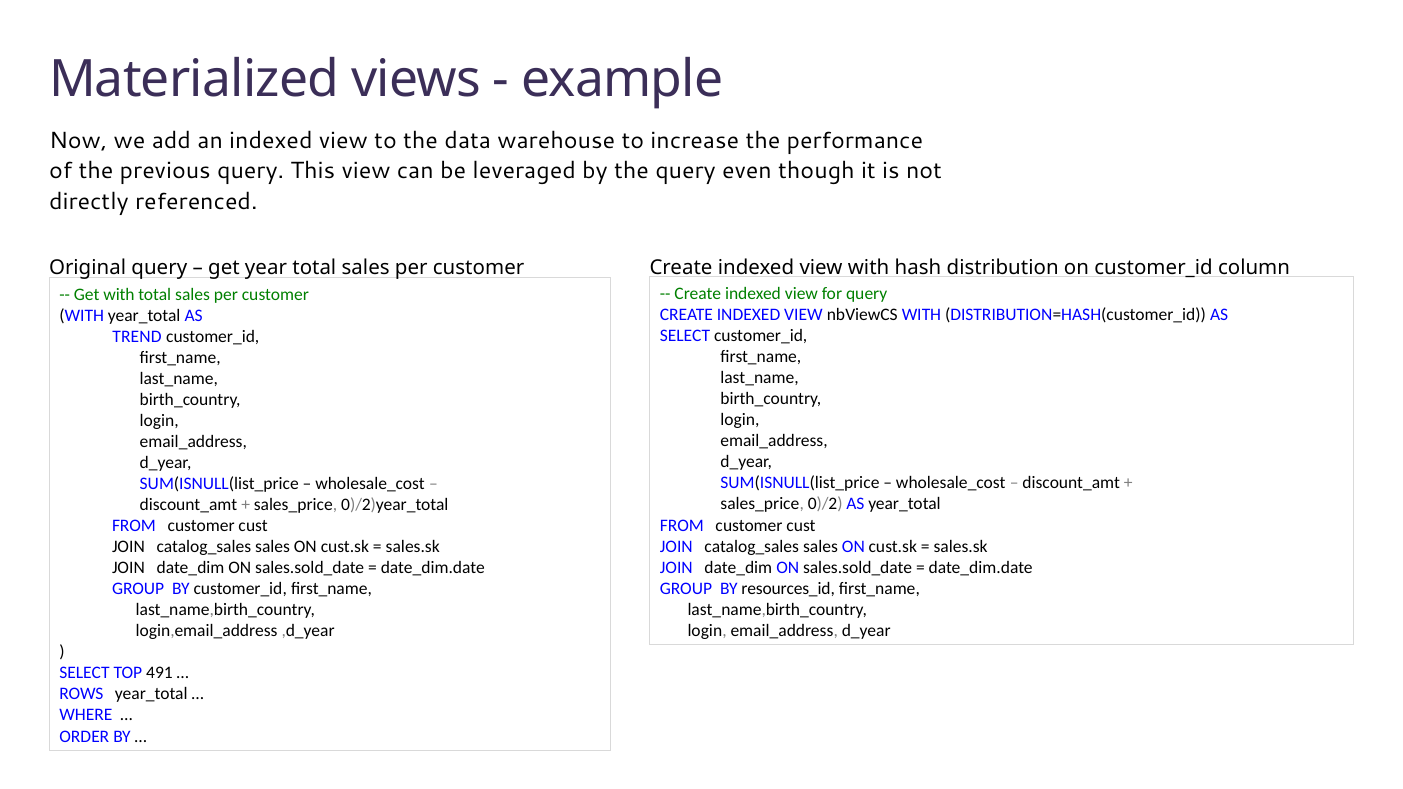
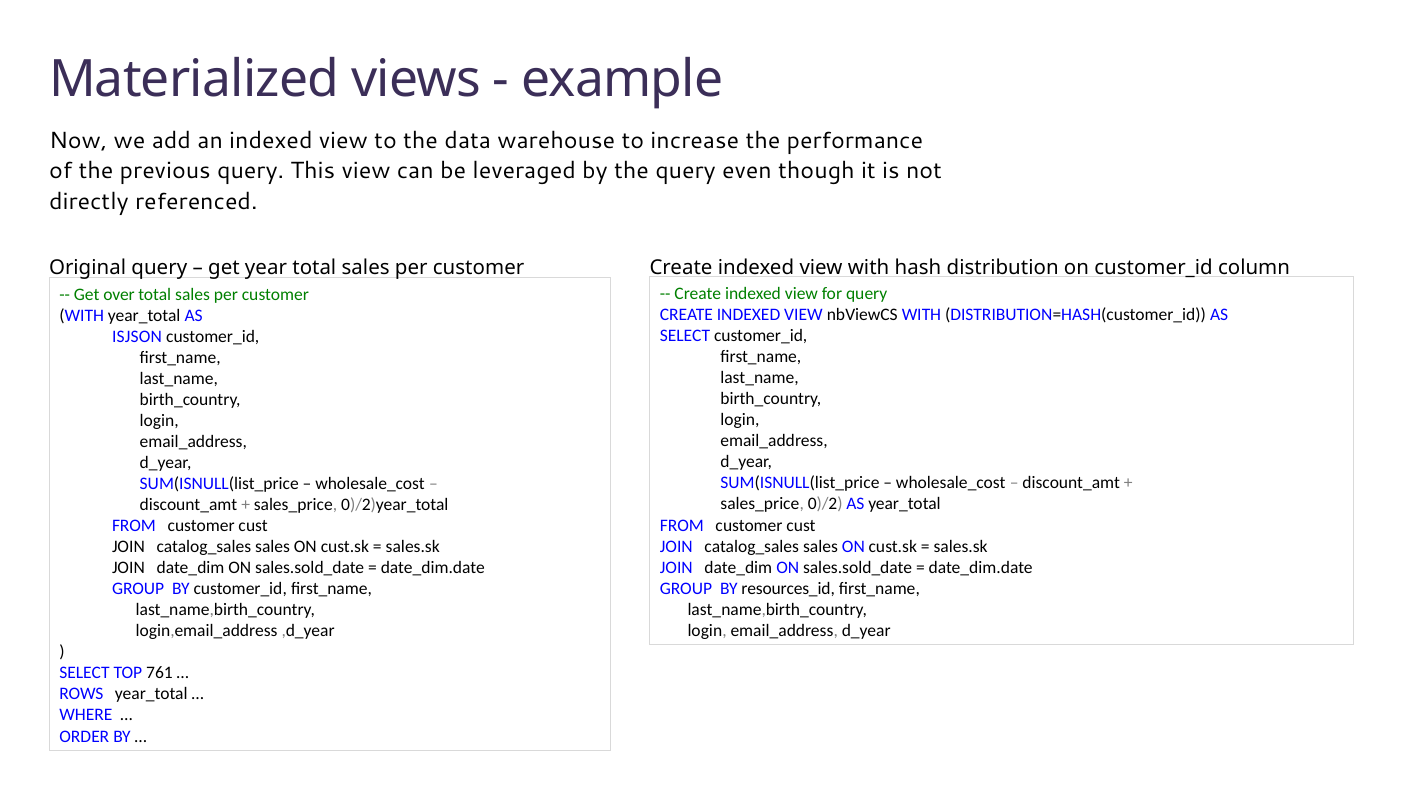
Get with: with -> over (119, 294)
TREND: TREND -> ISJSON (137, 337)
491: 491 -> 761 (160, 673)
